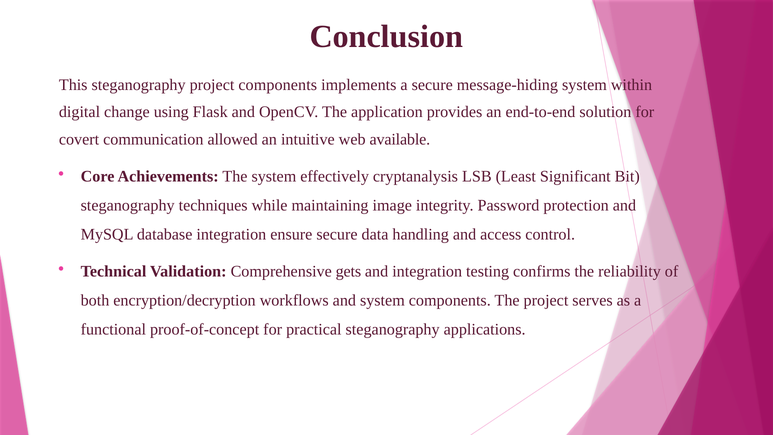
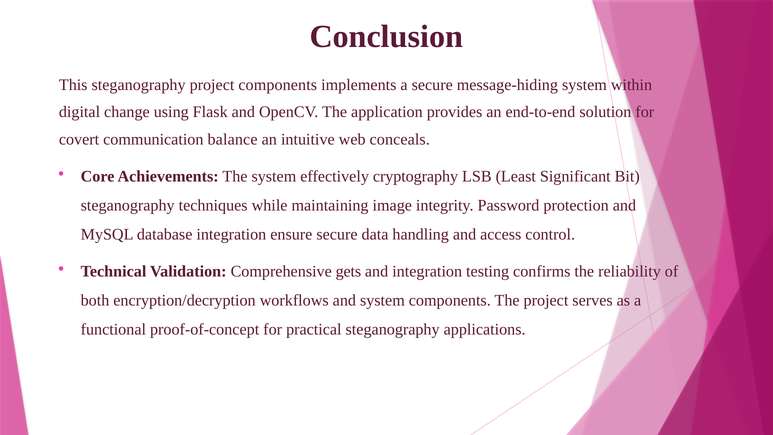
allowed: allowed -> balance (233, 139)
available: available -> conceals (400, 139)
cryptanalysis: cryptanalysis -> cryptography (416, 176)
